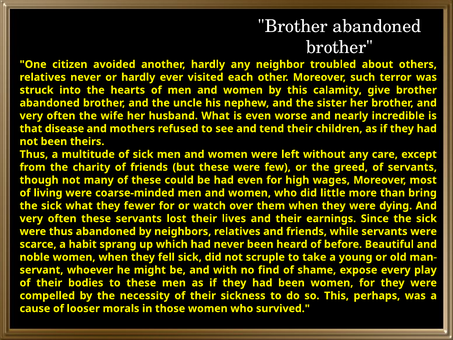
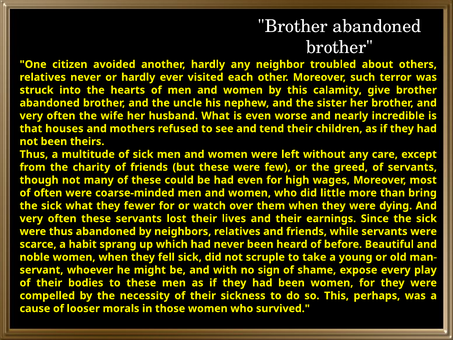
disease: disease -> houses (64, 129)
of living: living -> often (48, 193)
find: find -> sign (269, 270)
